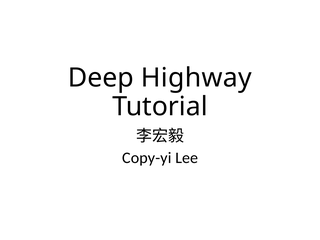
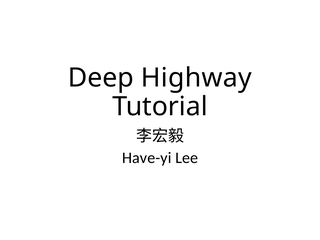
Copy-yi: Copy-yi -> Have-yi (147, 158)
